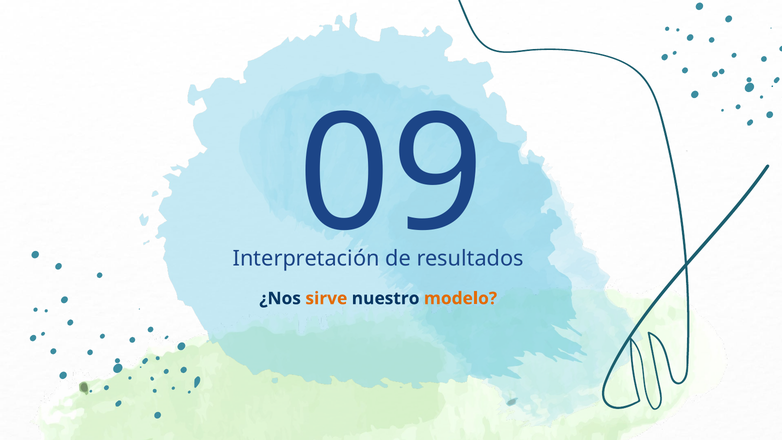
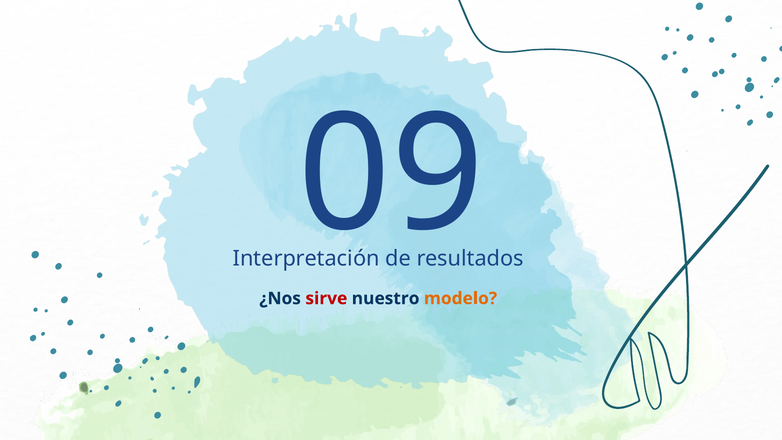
sirve colour: orange -> red (326, 298)
